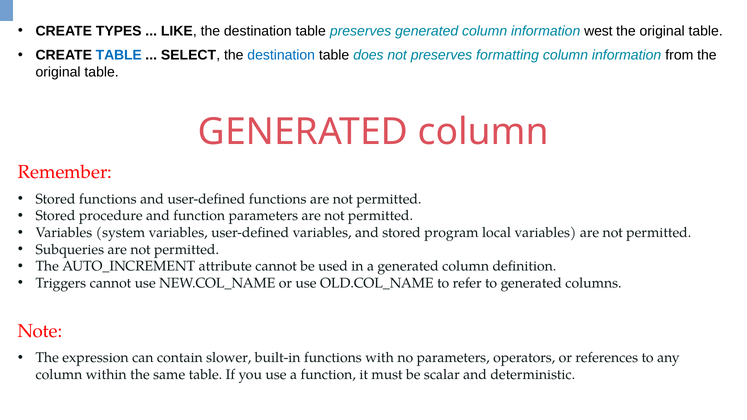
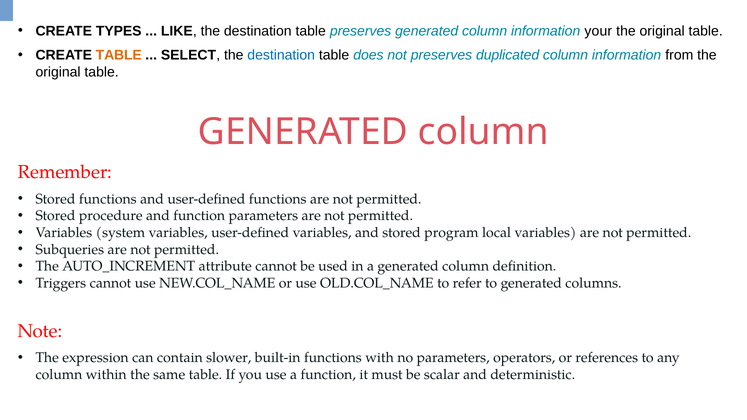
west: west -> your (598, 31)
TABLE colour: blue -> orange (119, 55)
formatting: formatting -> duplicated (508, 55)
